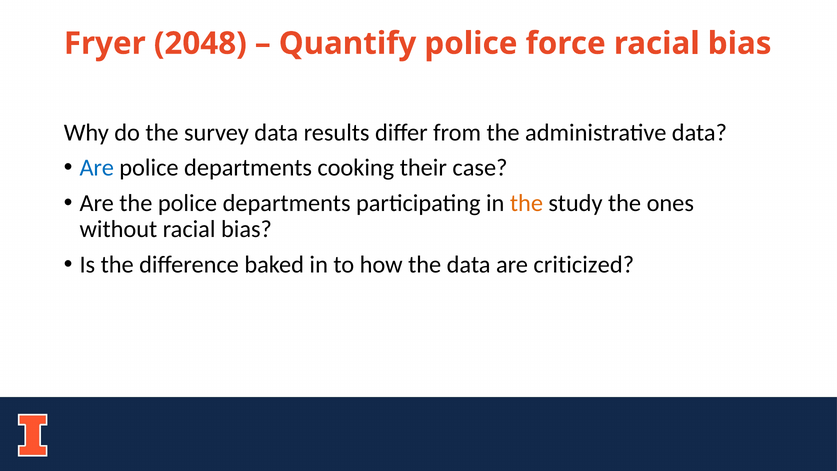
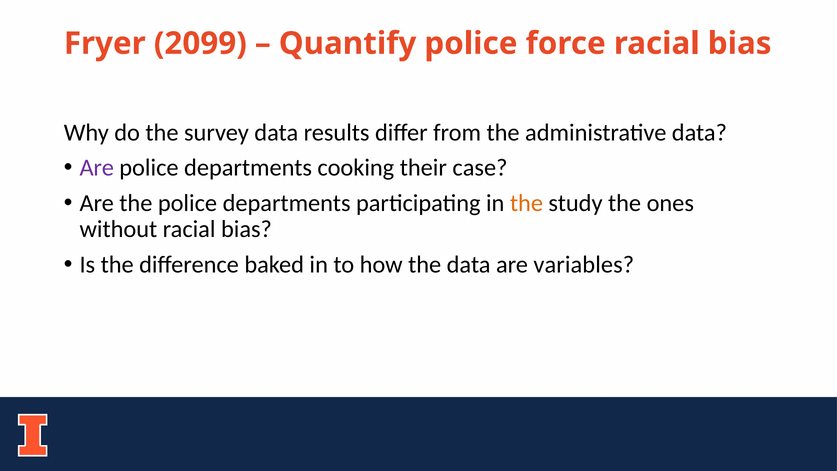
2048: 2048 -> 2099 (200, 43)
Are colour: blue -> purple (97, 168)
criticized: criticized -> variables (584, 264)
